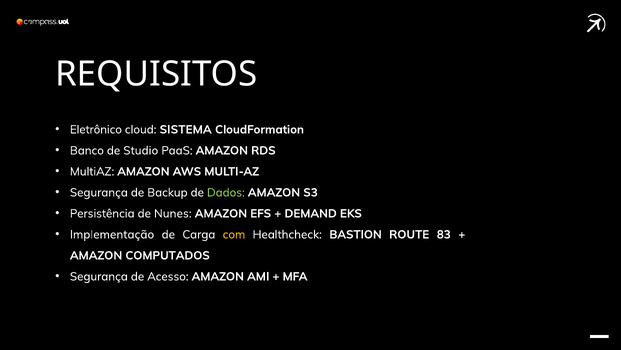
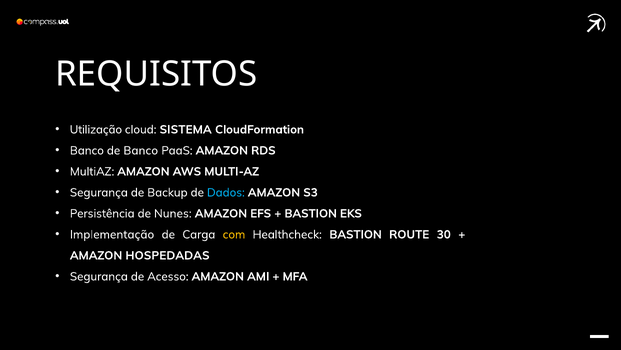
Eletrônico: Eletrônico -> Utilização (96, 129)
de Studio: Studio -> Banco (141, 150)
Dados colour: light green -> light blue (226, 192)
DEMAND: DEMAND -> BASTION (311, 213)
83: 83 -> 30 (444, 234)
COMPUTADOS: COMPUTADOS -> HOSPEDADAS (167, 255)
